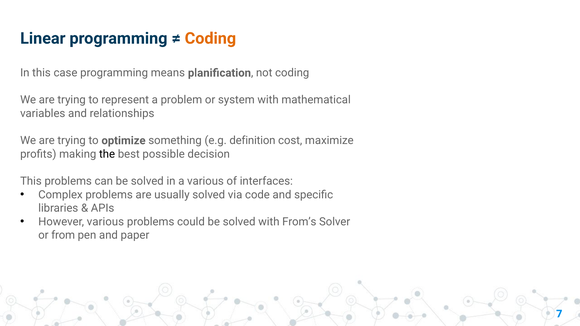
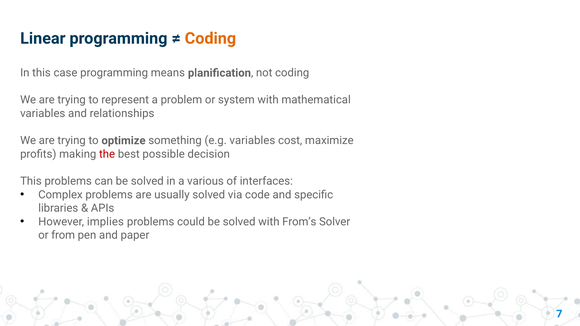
e.g definition: definition -> variables (252, 141)
the colour: black -> red (107, 154)
However various: various -> implies (105, 222)
